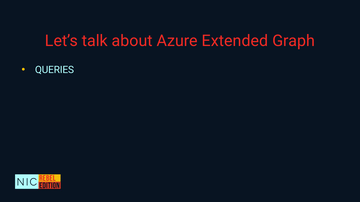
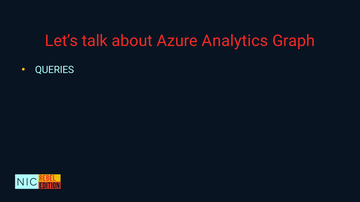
Extended: Extended -> Analytics (235, 41)
